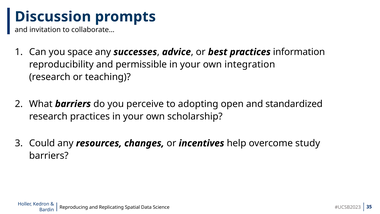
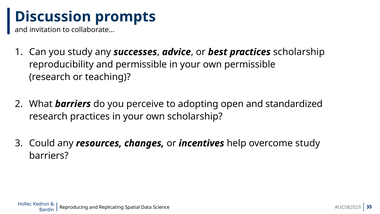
you space: space -> study (80, 52)
practices information: information -> scholarship (299, 52)
own integration: integration -> permissible (250, 64)
